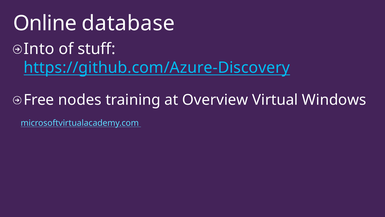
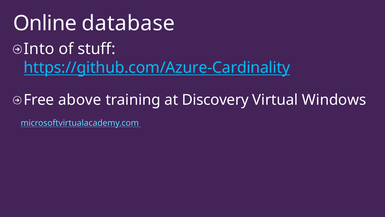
https://github.com/Azure-Discovery: https://github.com/Azure-Discovery -> https://github.com/Azure-Cardinality (157, 68)
nodes: nodes -> above (80, 100)
Overview: Overview -> Discovery (215, 100)
